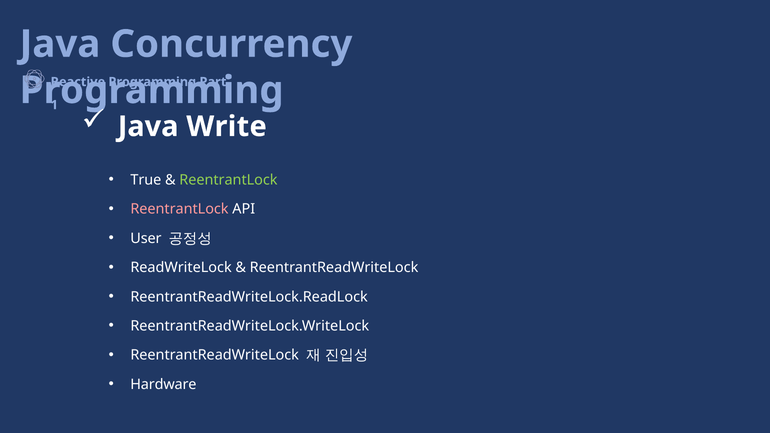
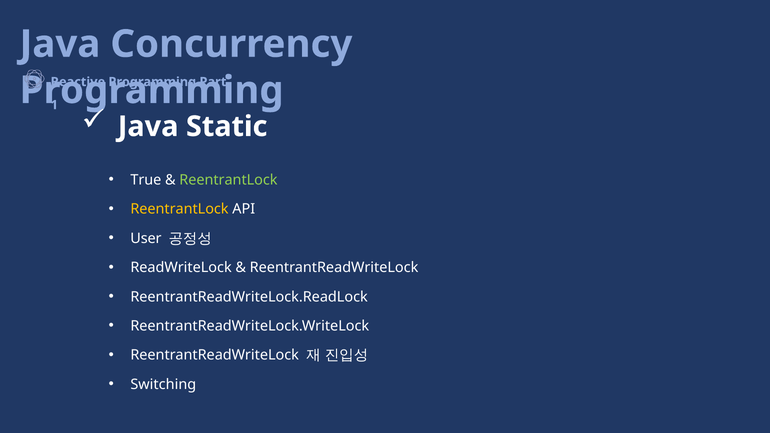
Write: Write -> Static (227, 127)
ReentrantLock colour: pink -> yellow (179, 209)
Hardware: Hardware -> Switching (163, 384)
